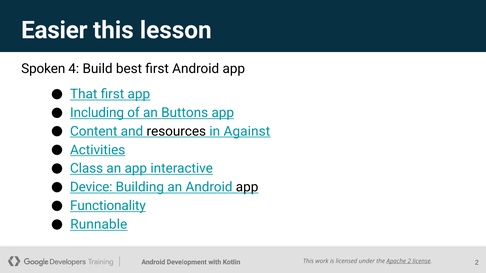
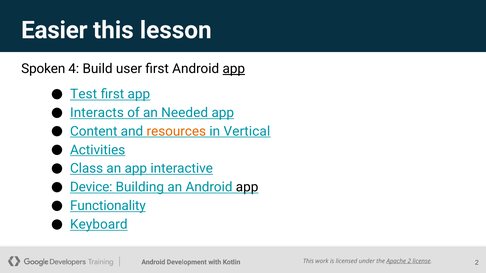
best: best -> user (129, 69)
app underline: none -> present (234, 69)
That: That -> Test (84, 94)
Including: Including -> Interacts (97, 113)
Buttons: Buttons -> Needed (185, 113)
resources colour: black -> orange (176, 132)
Against: Against -> Vertical (247, 132)
Runnable: Runnable -> Keyboard (99, 225)
